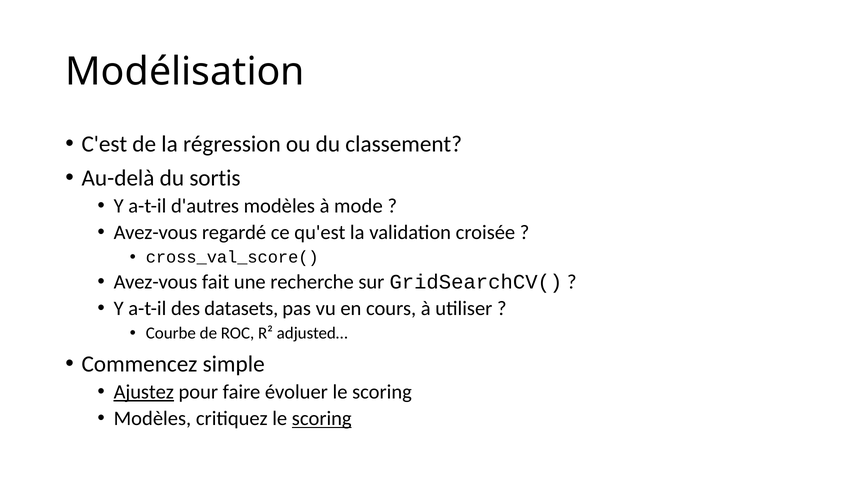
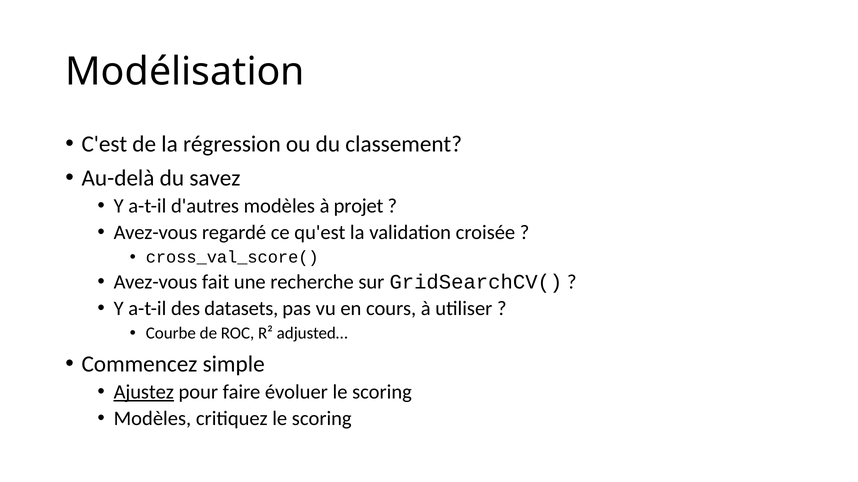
sortis: sortis -> savez (215, 178)
mode: mode -> projet (359, 206)
scoring underline: present -> none (322, 419)
